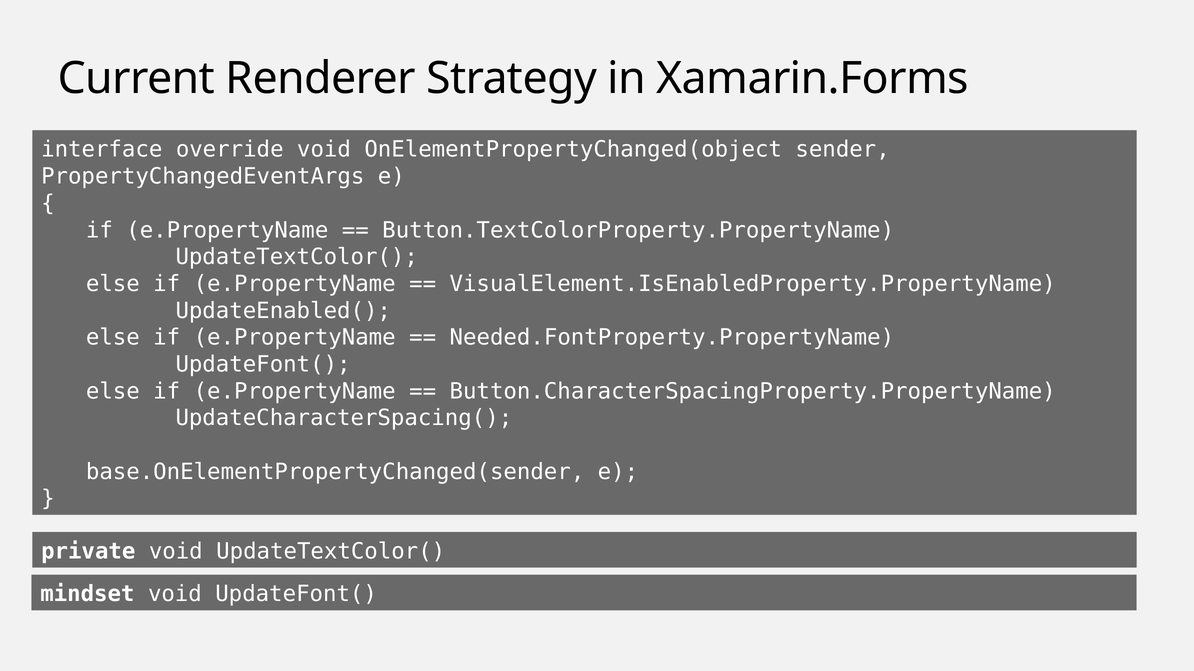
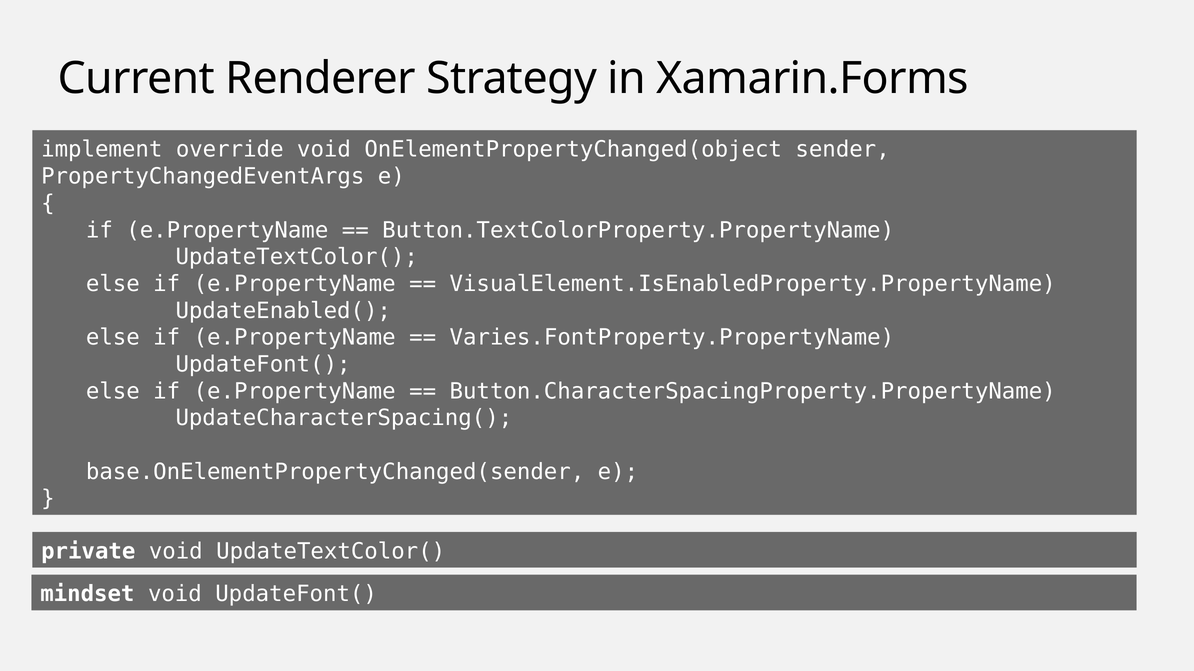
interface: interface -> implement (102, 150)
Needed.FontProperty.PropertyName: Needed.FontProperty.PropertyName -> Varies.FontProperty.PropertyName (672, 338)
